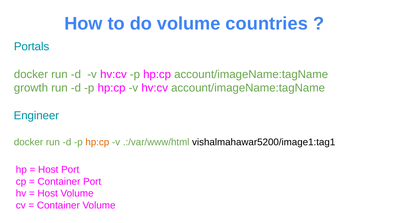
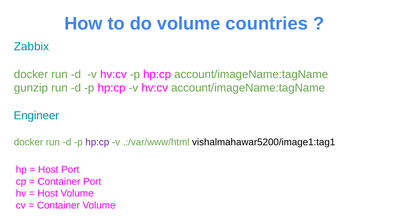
Portals: Portals -> Zabbix (31, 47)
growth: growth -> gunzip (31, 88)
hp:cp colour: orange -> purple (97, 142)
